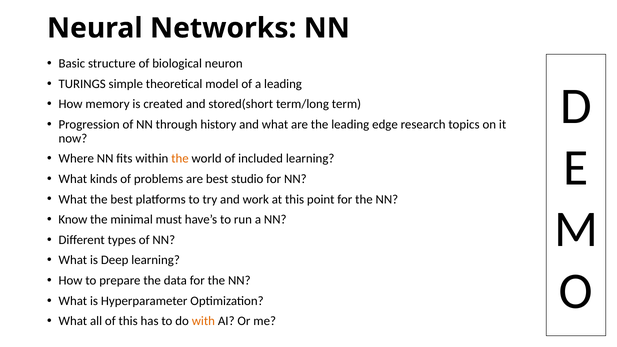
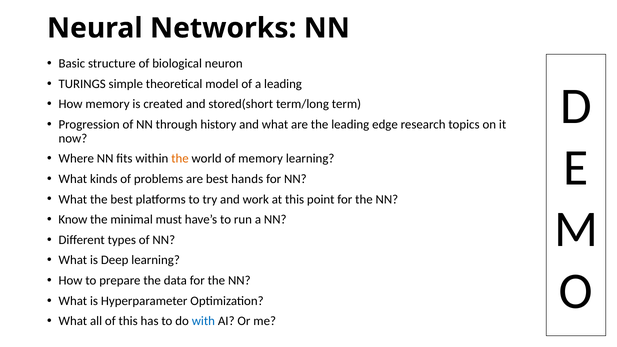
of included: included -> memory (261, 159)
studio: studio -> hands (247, 179)
with colour: orange -> blue (203, 321)
